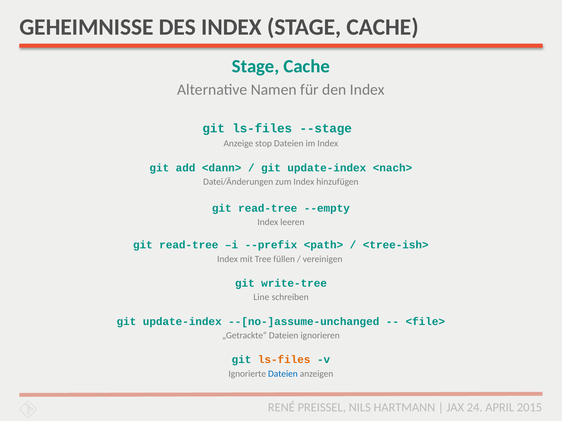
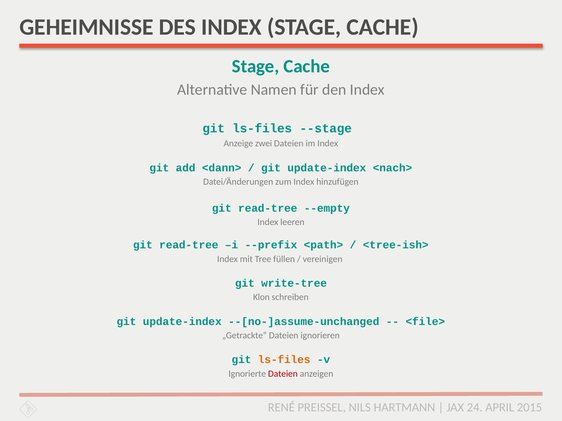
stop: stop -> zwei (264, 144)
Line: Line -> Klon (261, 298)
Dateien colour: blue -> red (283, 374)
